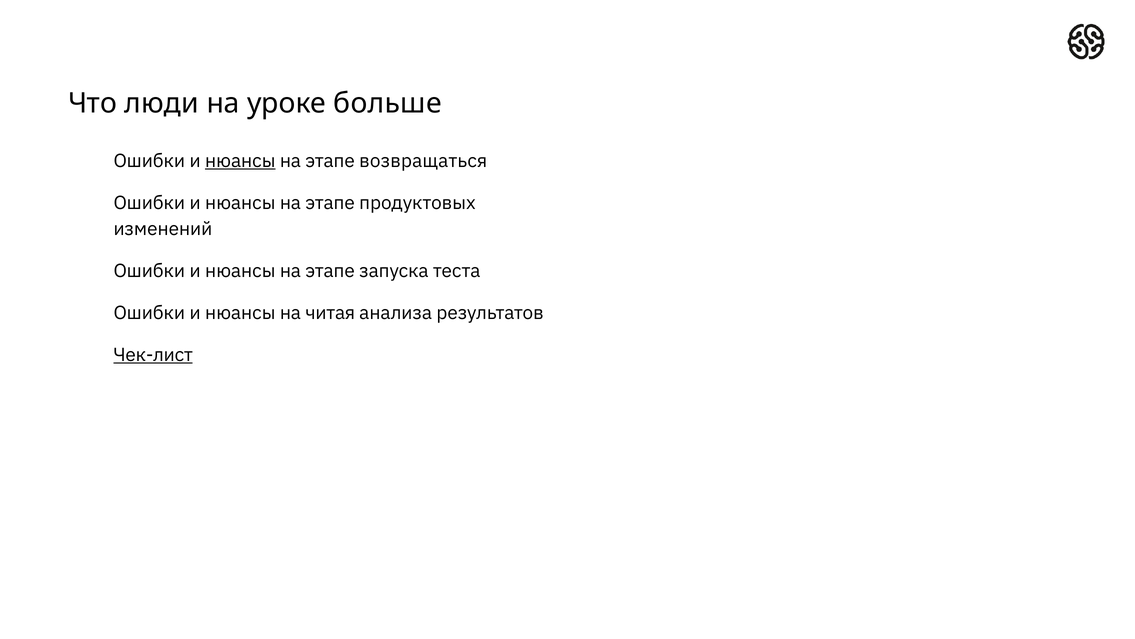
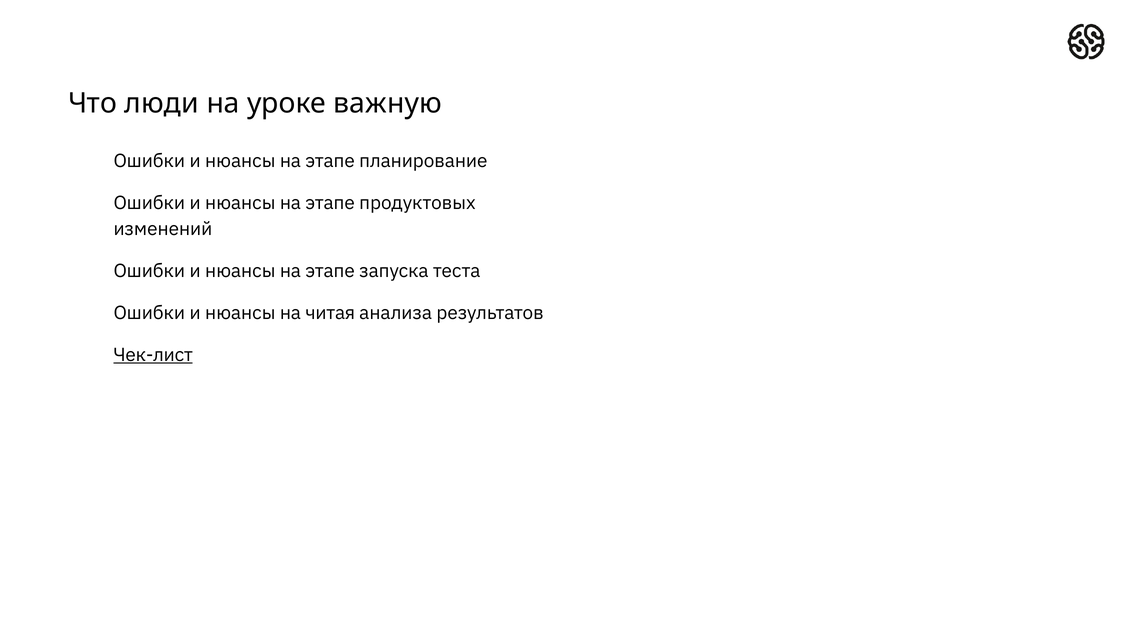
больше: больше -> важную (388, 103)
нюансы underline: present -> none (240, 161)
возвращаться: возвращаться -> планирование (423, 161)
